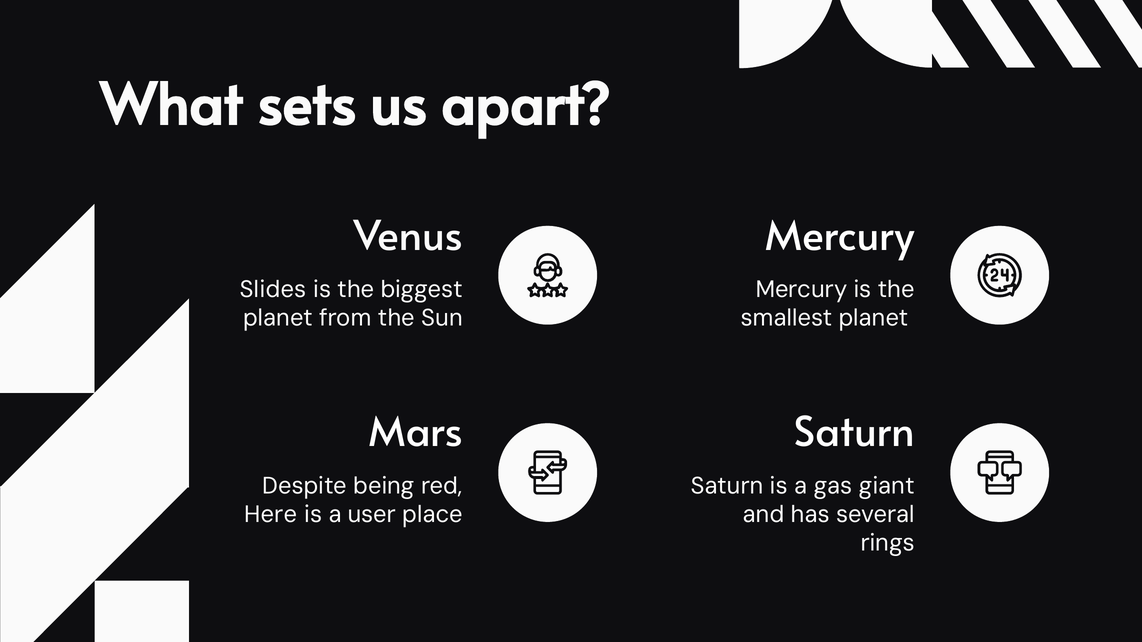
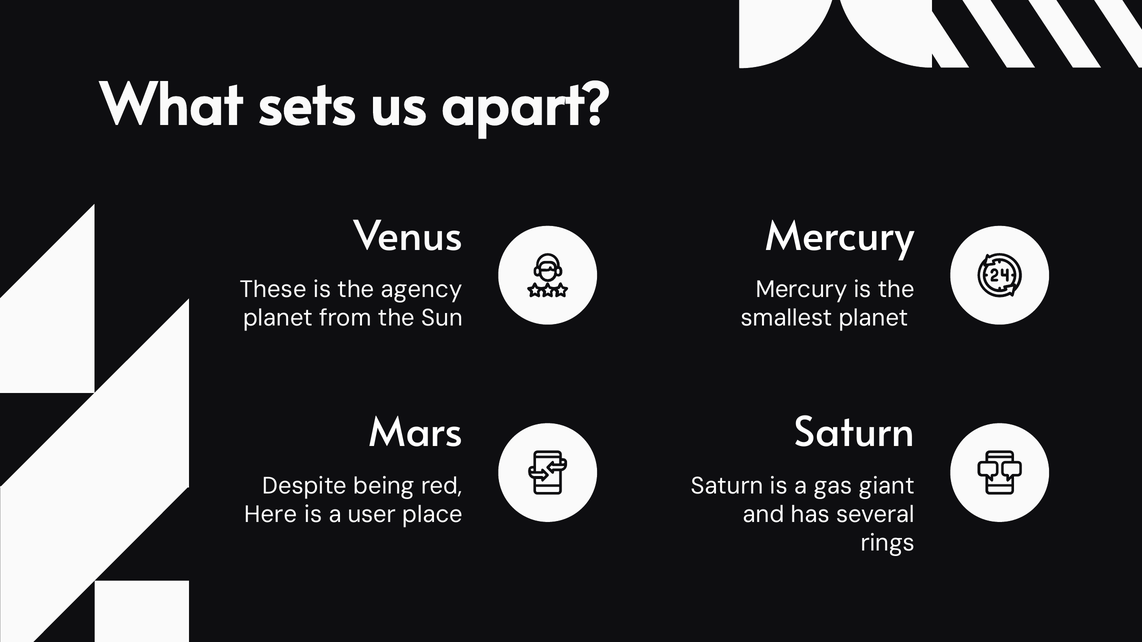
Slides: Slides -> These (273, 290)
biggest: biggest -> agency (422, 290)
